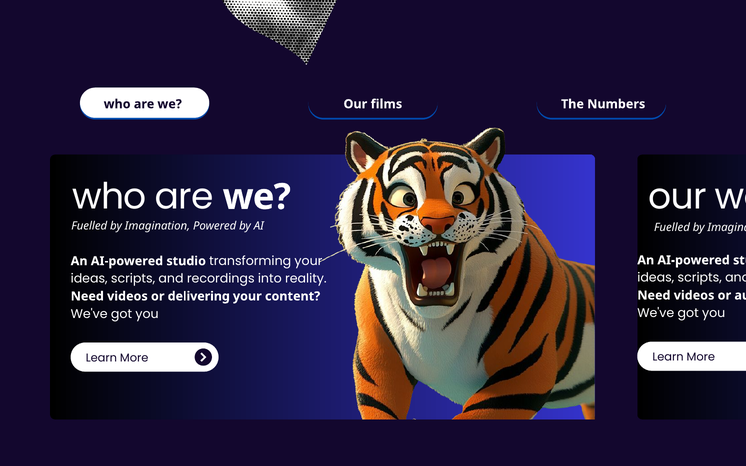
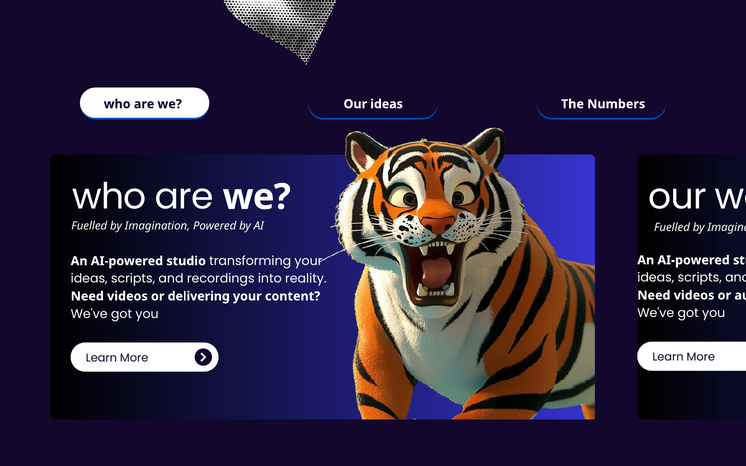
Our films: films -> ideas (387, 104)
